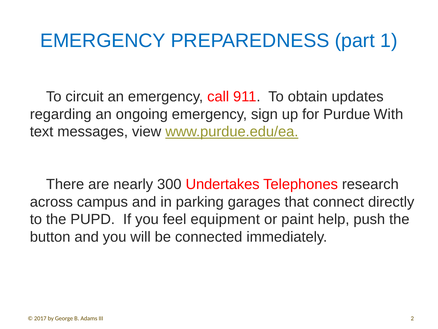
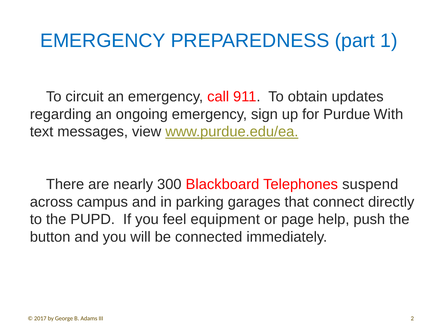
Undertakes: Undertakes -> Blackboard (222, 184)
research: research -> suspend (370, 184)
paint: paint -> page (297, 219)
